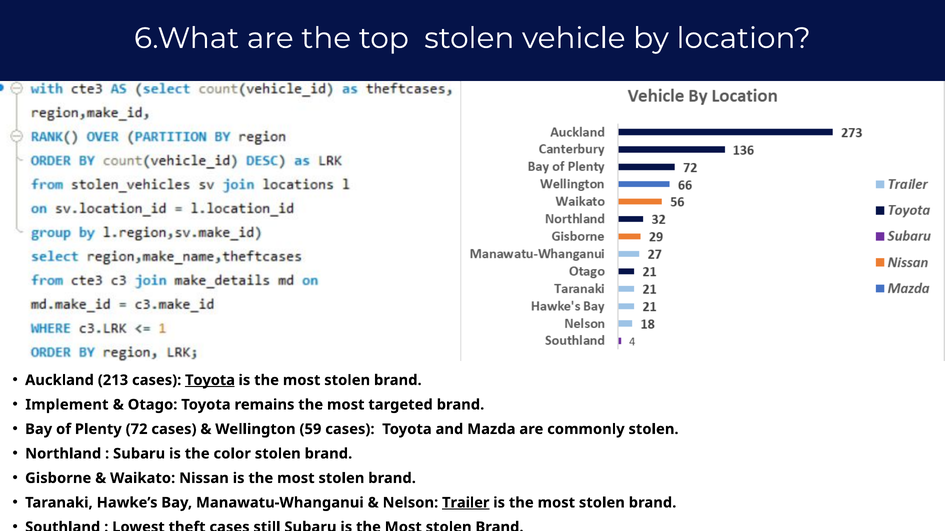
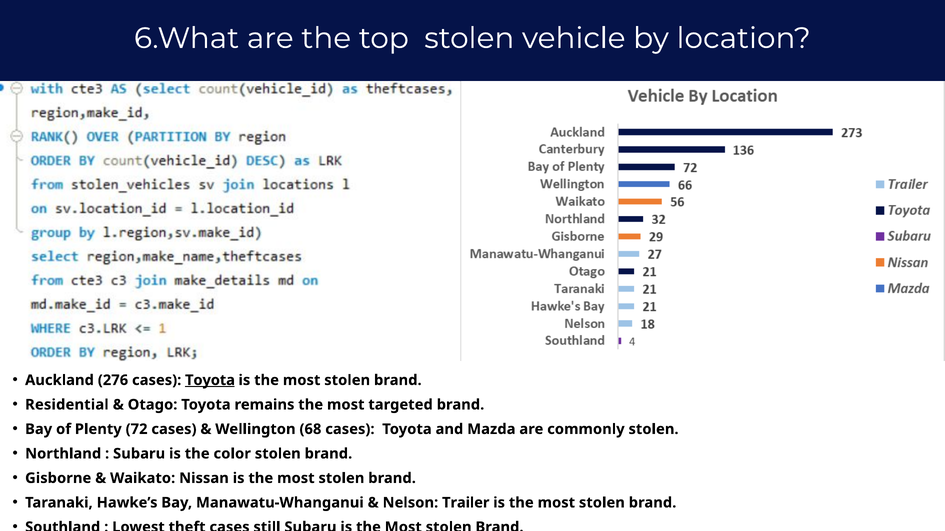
213: 213 -> 276 (113, 381)
Implement: Implement -> Residential (67, 405)
59: 59 -> 68 (310, 430)
Trailer underline: present -> none (466, 503)
